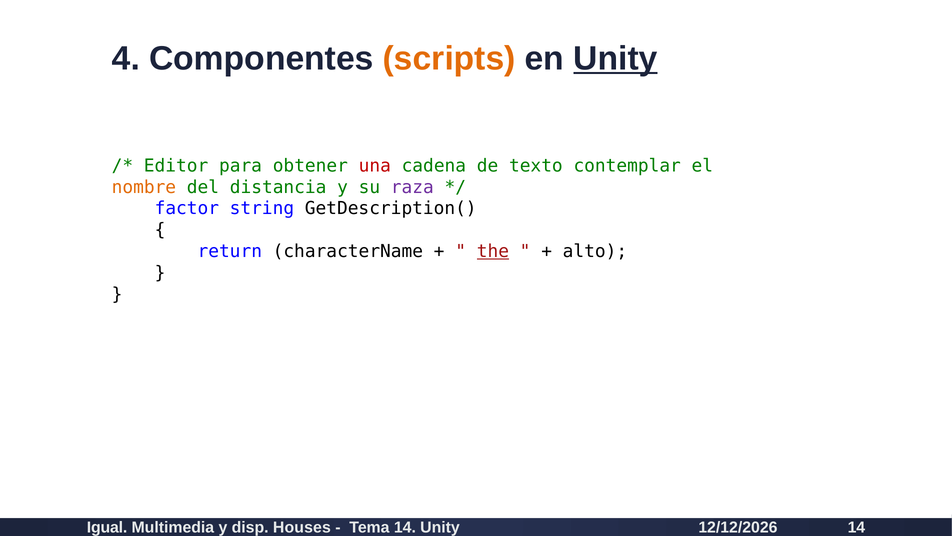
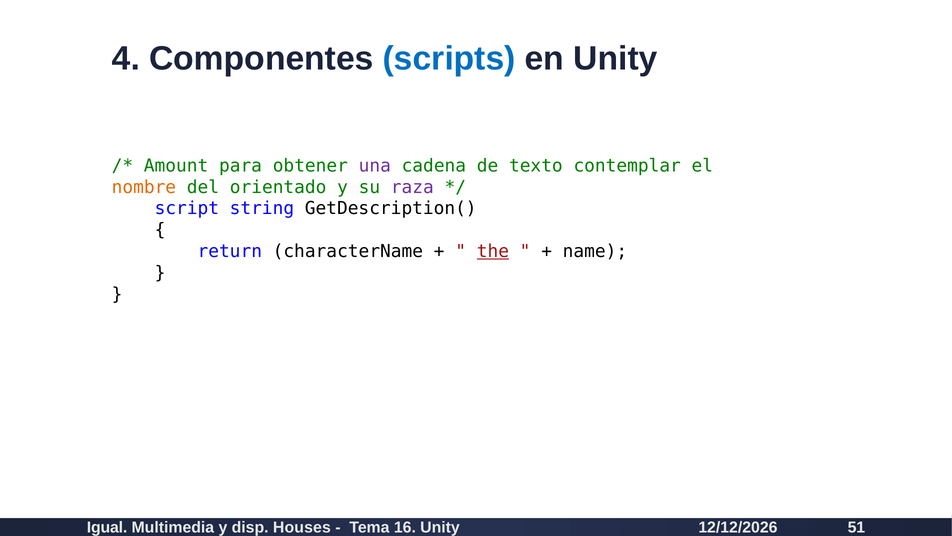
scripts colour: orange -> blue (449, 59)
Unity underline: present -> none (615, 59)
Editor: Editor -> Amount (176, 166)
una colour: red -> purple (375, 166)
distancia: distancia -> orientado (278, 187)
factor: factor -> script (187, 208)
alto: alto -> name (595, 251)
Tema 14: 14 -> 16 (405, 527)
14: 14 -> 51 (856, 527)
